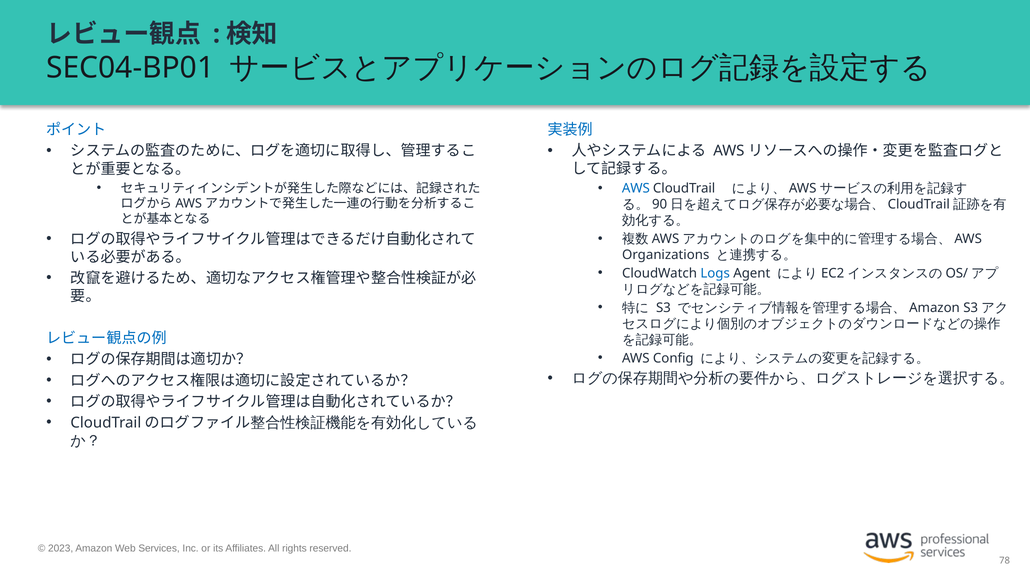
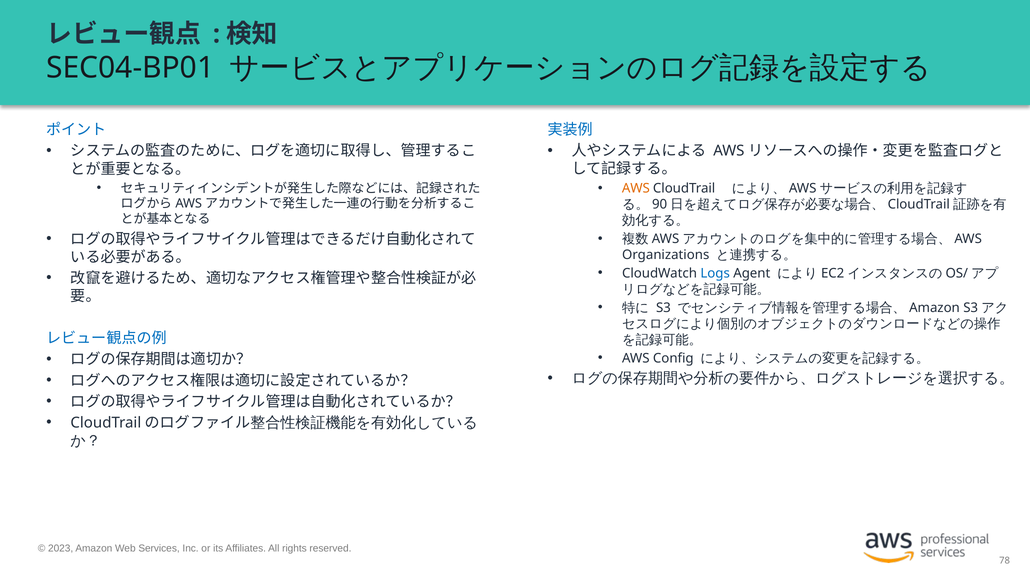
AWS colour: blue -> orange (636, 188)
